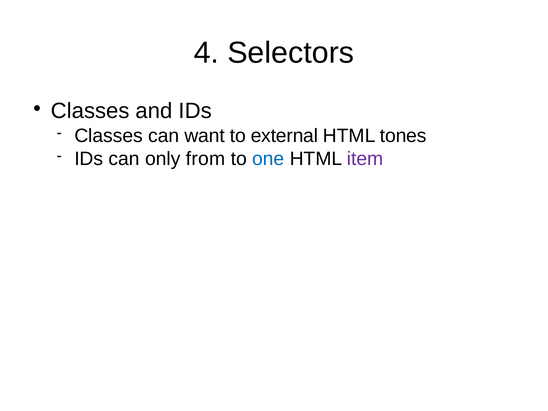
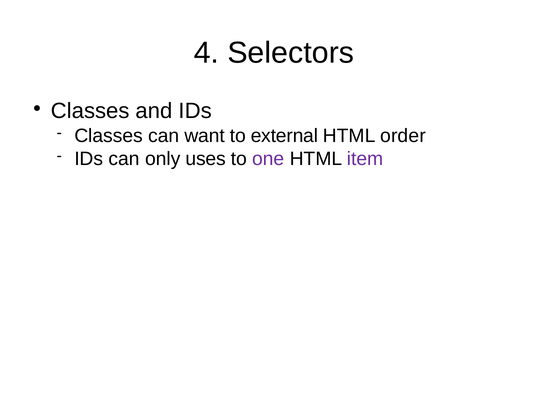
tones: tones -> order (403, 136)
from: from -> uses (206, 159)
one colour: blue -> purple (268, 159)
